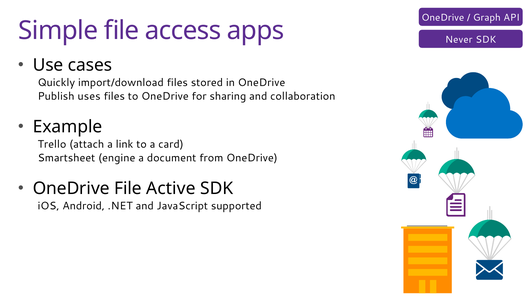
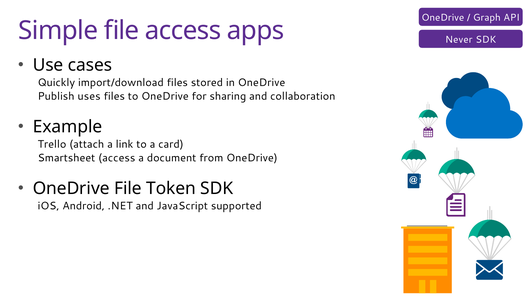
Smartsheet engine: engine -> access (117, 158)
Active: Active -> Token (171, 188)
